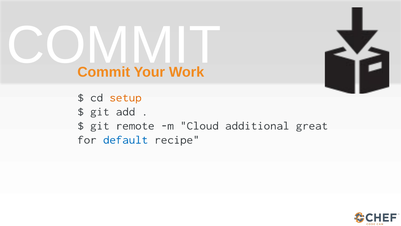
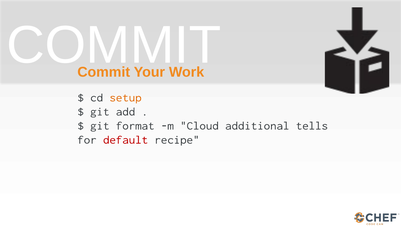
remote: remote -> format (135, 125)
great: great -> tells (312, 125)
default colour: blue -> red (126, 139)
